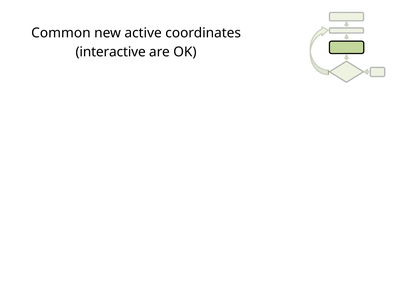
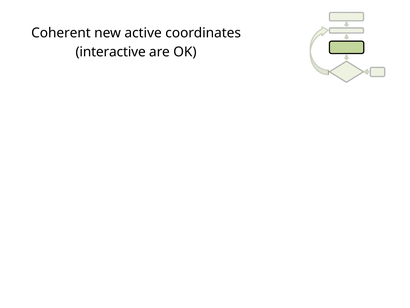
Common: Common -> Coherent (61, 33)
